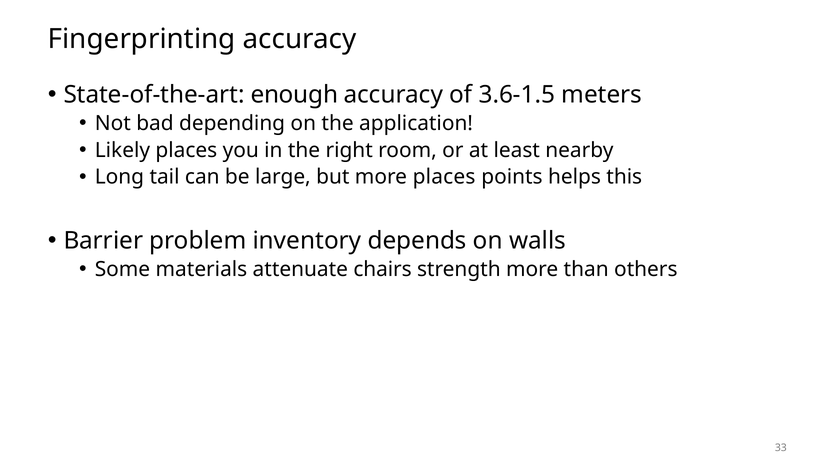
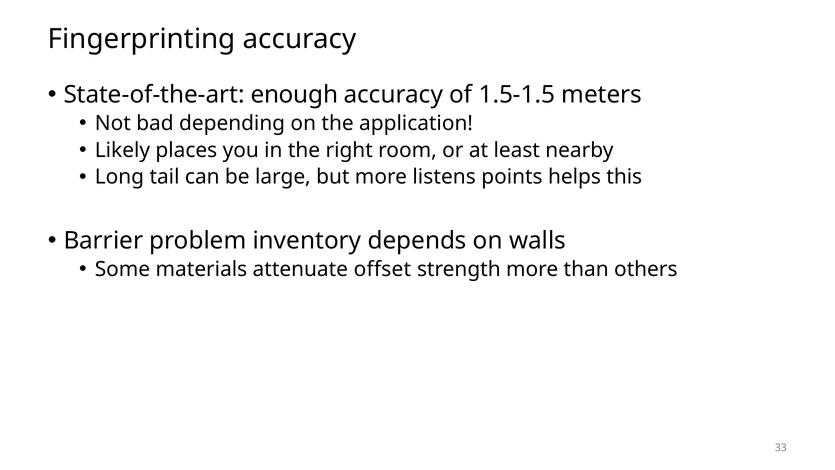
3.6-1.5: 3.6-1.5 -> 1.5-1.5 (517, 94)
more places: places -> listens (444, 177)
chairs: chairs -> offset (382, 269)
